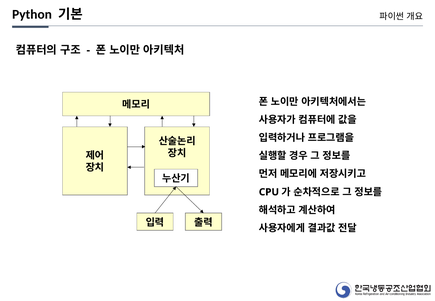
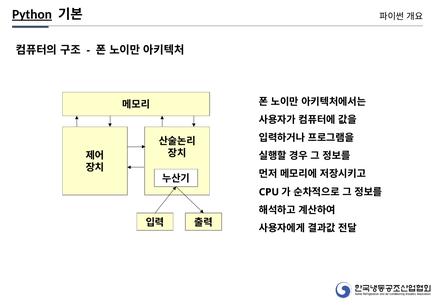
Python underline: none -> present (32, 14)
